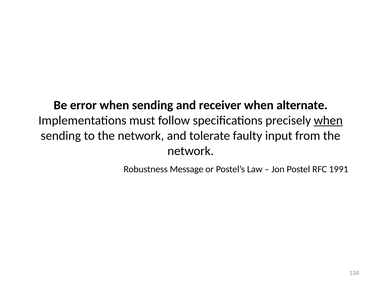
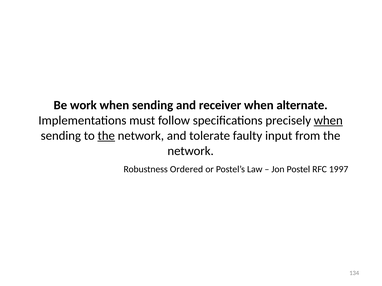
error: error -> work (83, 105)
the underline: none -> present (106, 136)
Message: Message -> Ordered (187, 169)
1991: 1991 -> 1997 (339, 169)
